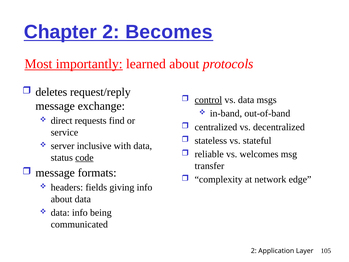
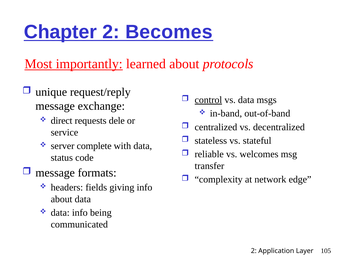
deletes: deletes -> unique (51, 92)
find: find -> dele (117, 121)
inclusive: inclusive -> complete (94, 146)
code underline: present -> none (84, 157)
